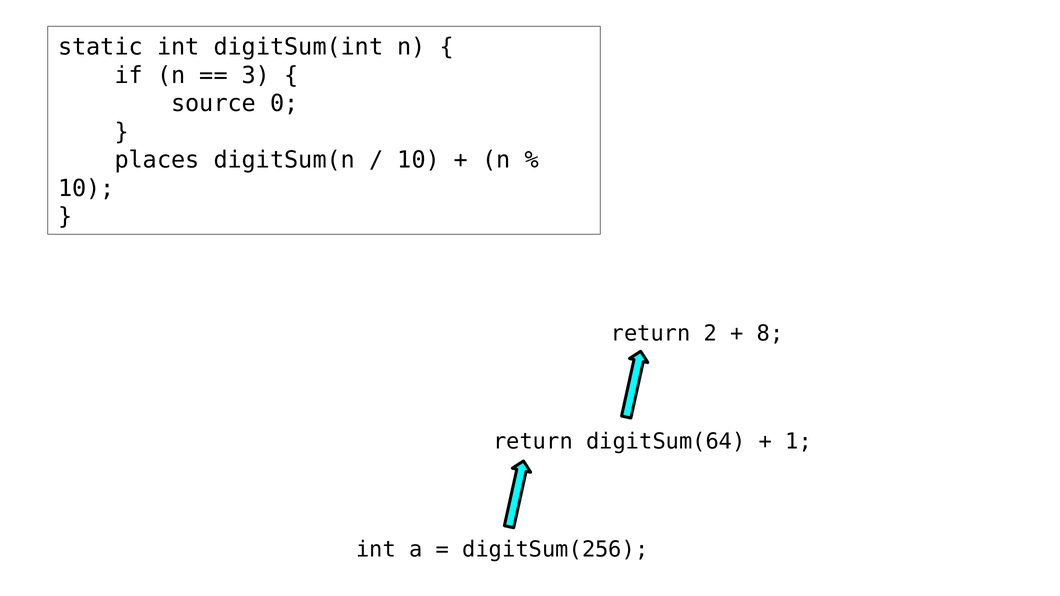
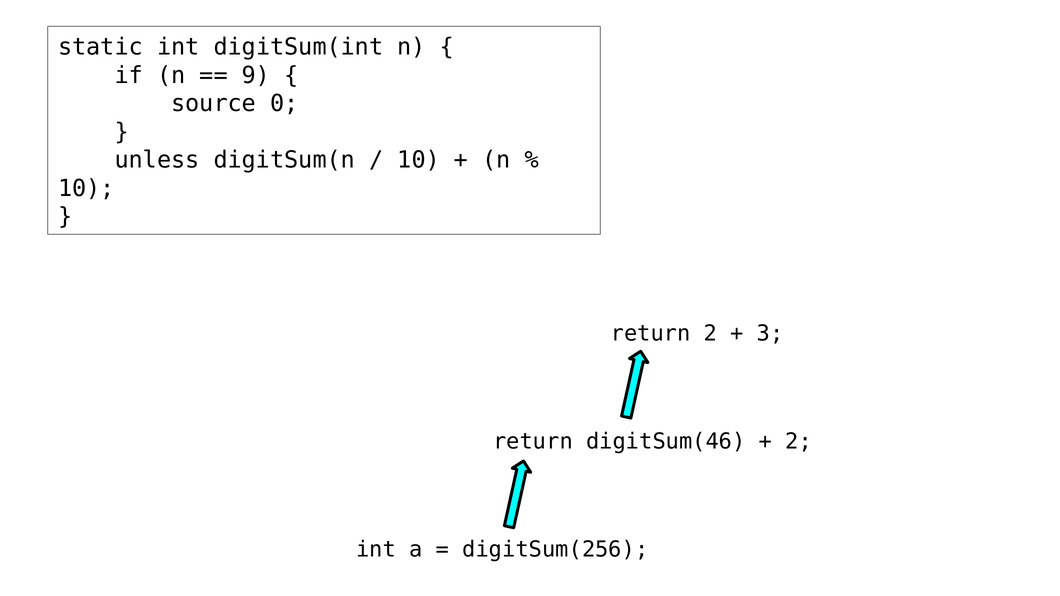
3: 3 -> 9 (256, 75)
places: places -> unless (157, 160)
8: 8 -> 3 (770, 333)
digitSum(64: digitSum(64 -> digitSum(46 (666, 442)
1: 1 -> 2 (799, 442)
